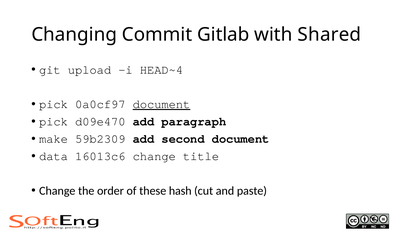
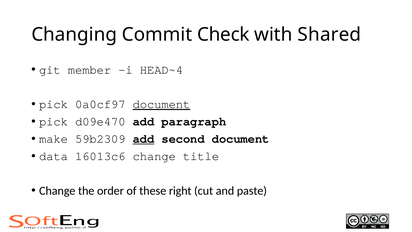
Gitlab: Gitlab -> Check (223, 35)
upload: upload -> member (90, 70)
add underline: none -> present (144, 139)
hash: hash -> right (180, 191)
